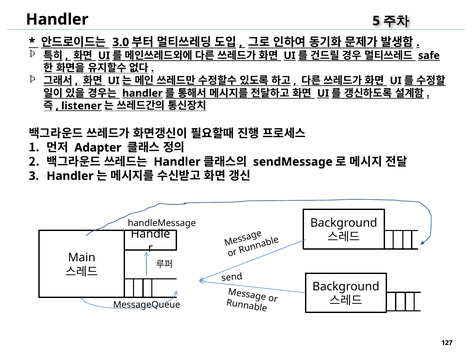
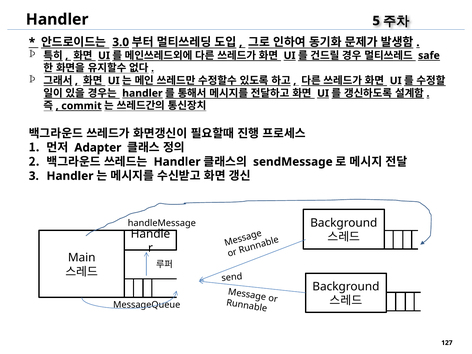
listener: listener -> commit (81, 106)
